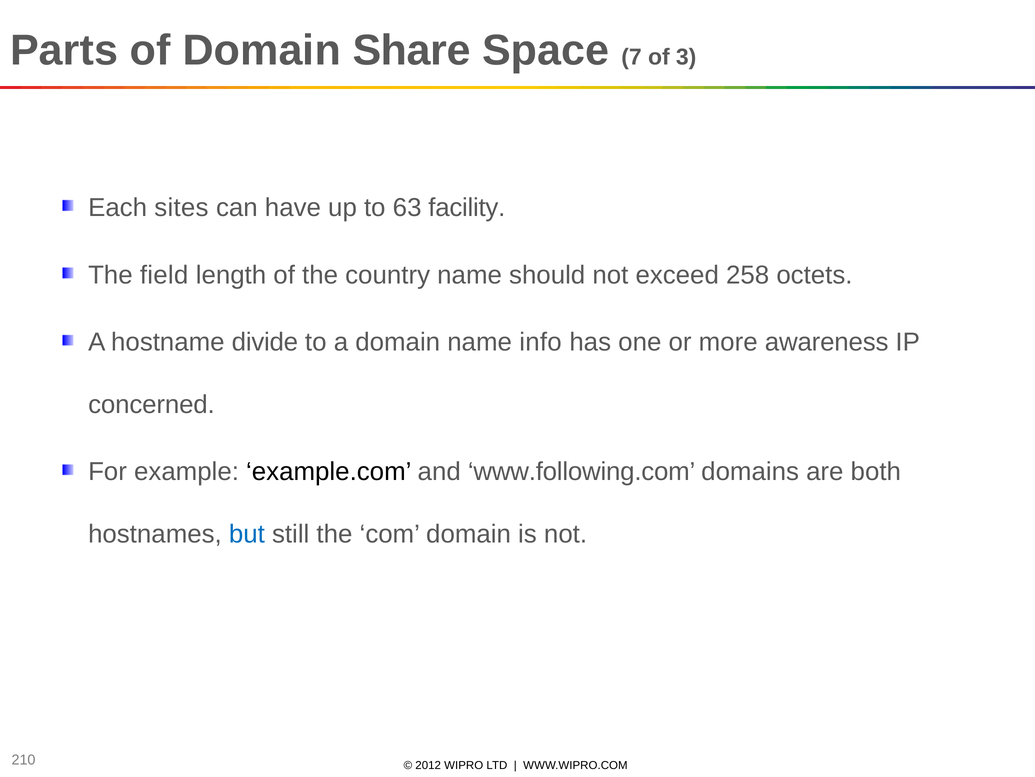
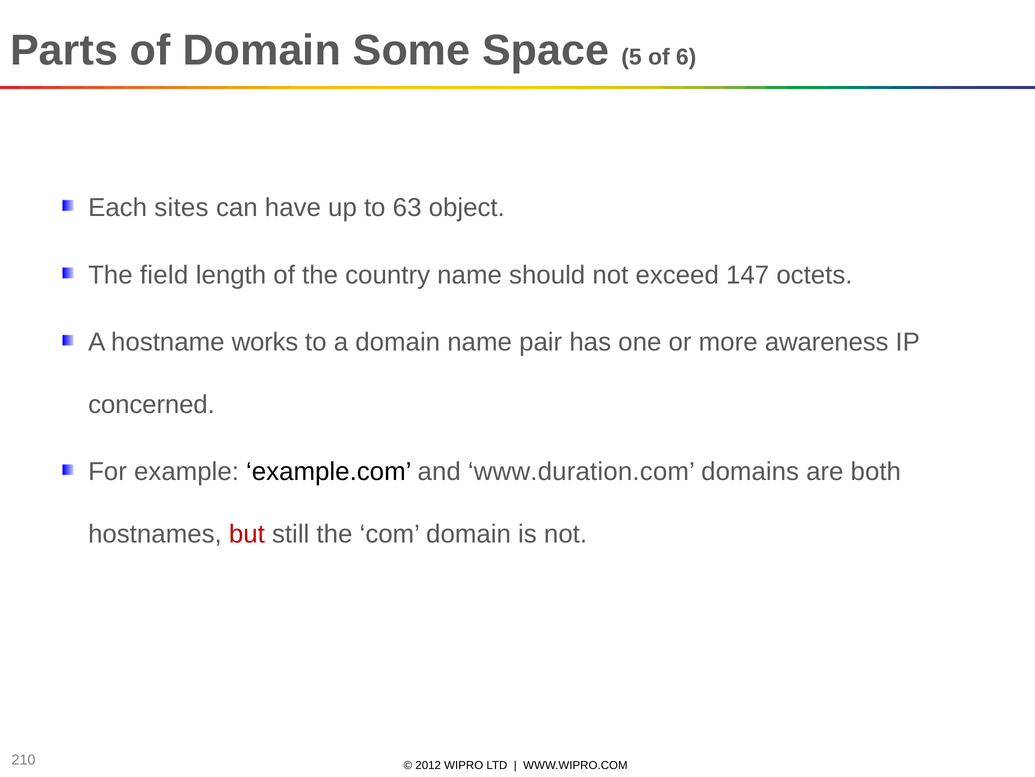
Share: Share -> Some (411, 50)
7: 7 -> 5 (632, 57)
3: 3 -> 6 (686, 57)
facility: facility -> object (467, 207)
258: 258 -> 147 (748, 275)
divide: divide -> works (265, 342)
info: info -> pair (541, 342)
www.following.com: www.following.com -> www.duration.com (581, 471)
but colour: blue -> red (247, 533)
